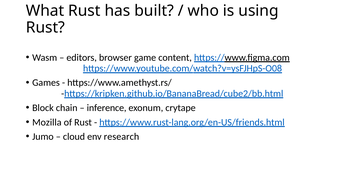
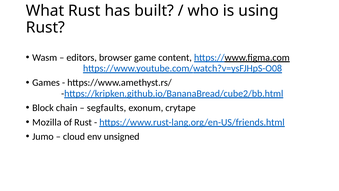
inference: inference -> segfaults (107, 108)
research: research -> unsigned (122, 136)
